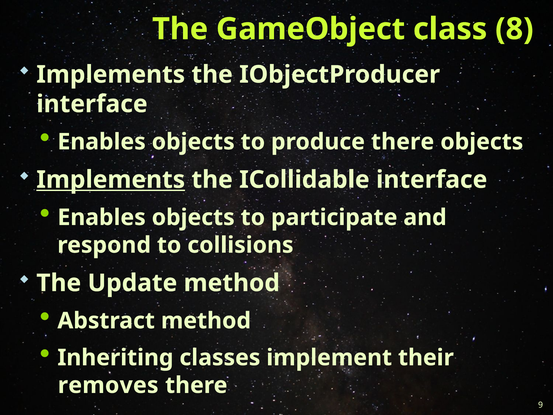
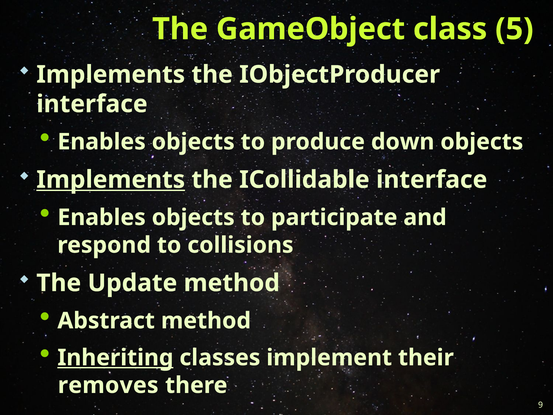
8: 8 -> 5 (514, 29)
produce there: there -> down (403, 142)
Inheriting underline: none -> present (115, 357)
